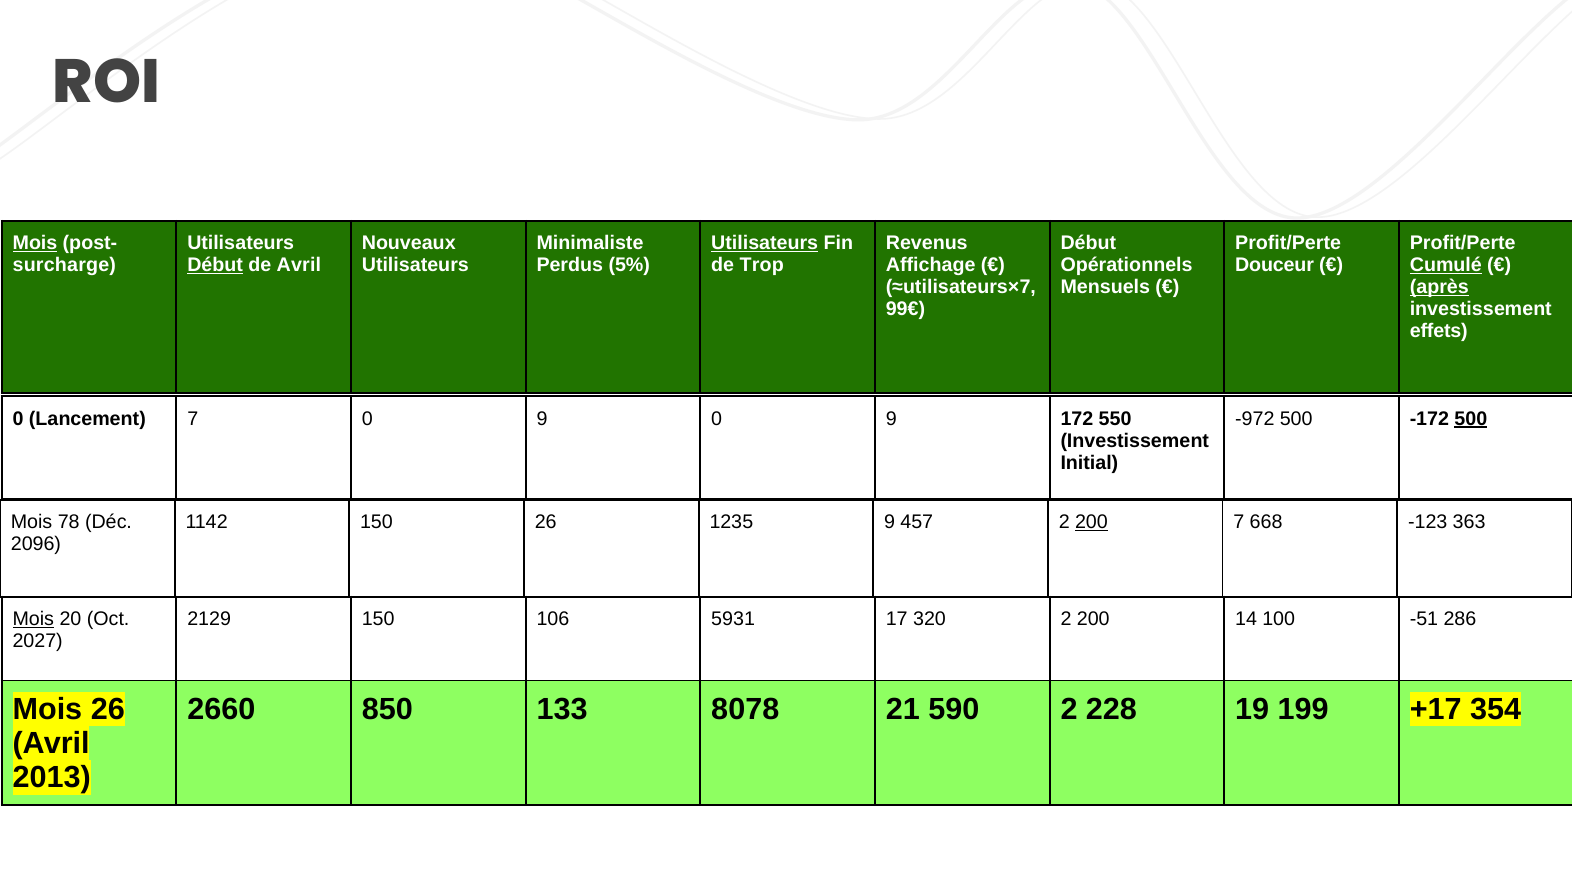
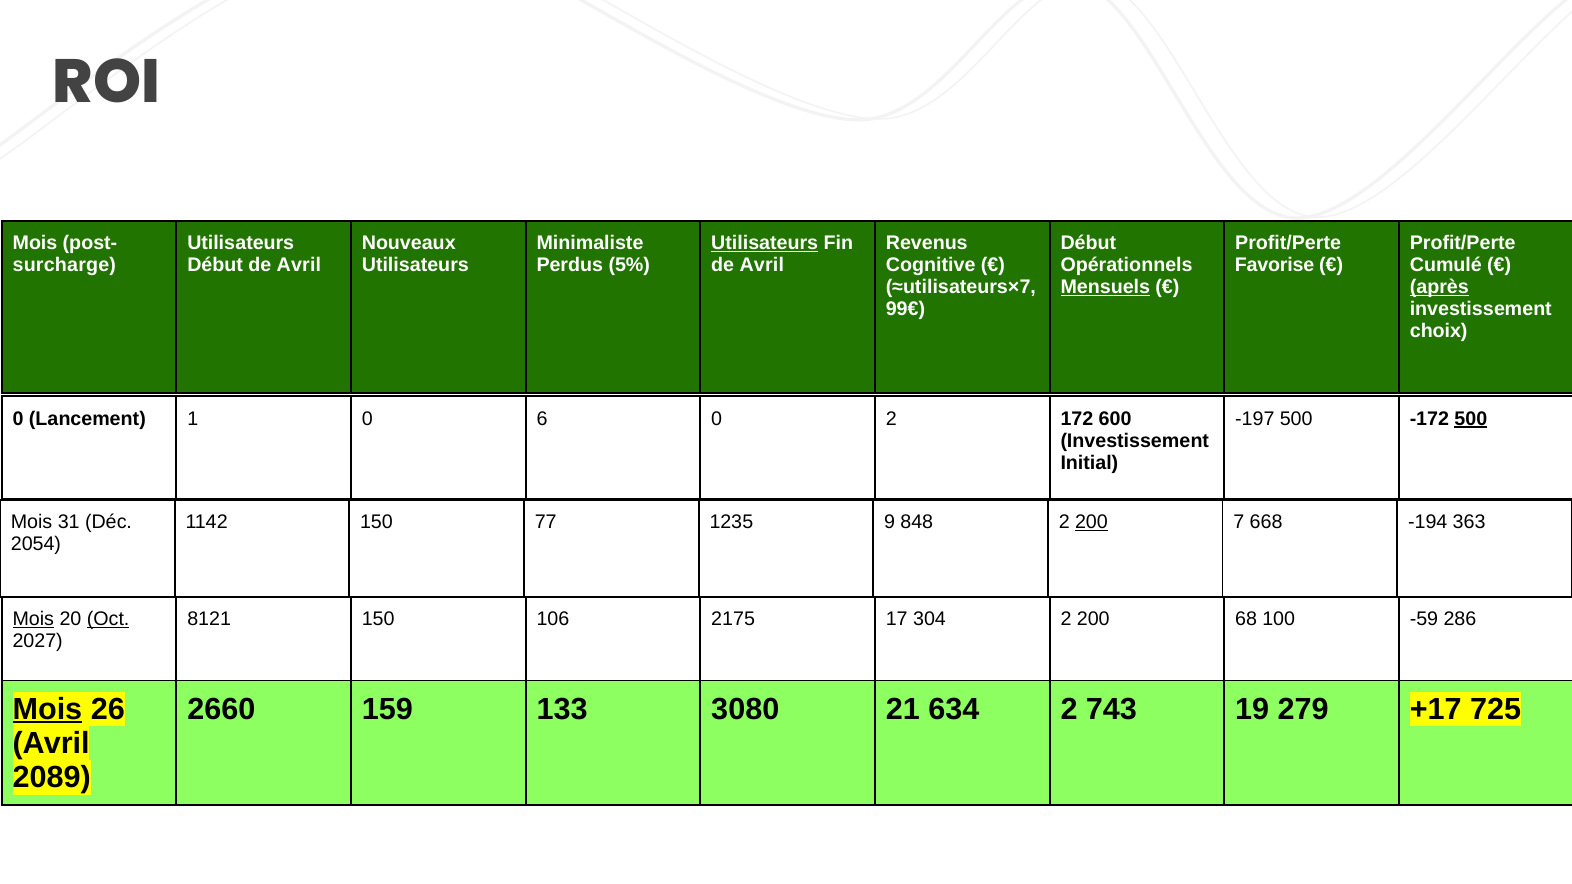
Mois underline: present -> none (35, 243)
Début underline: present -> none (215, 265)
Trop: Trop -> Avril (762, 265)
Affichage: Affichage -> Cognitive (931, 265)
Douceur: Douceur -> Favorise (1275, 265)
Cumulé underline: present -> none (1446, 265)
Mensuels underline: none -> present (1105, 287)
effets: effets -> choix (1439, 331)
Lancement 7: 7 -> 1 (193, 419)
9: 9 -> 6 (542, 419)
9: 9 -> 2 (891, 419)
550: 550 -> 600 (1115, 419)
-972: -972 -> -197 (1255, 419)
78: 78 -> 31 (69, 522)
150 26: 26 -> 77 (546, 522)
457: 457 -> 848 (917, 522)
-123: -123 -> -194 (1428, 522)
2096: 2096 -> 2054 (36, 544)
Oct underline: none -> present (108, 619)
2129: 2129 -> 8121 (209, 619)
5931: 5931 -> 2175 (733, 619)
320: 320 -> 304 (929, 619)
14: 14 -> 68 (1246, 619)
-51: -51 -> -59 (1424, 619)
Mois underline: none -> present (47, 709)
850: 850 -> 159 (387, 709)
8078: 8078 -> 3080 (745, 709)
590: 590 -> 634 (954, 709)
228: 228 -> 743 (1111, 709)
199: 199 -> 279 (1303, 709)
354: 354 -> 725 (1496, 709)
2013: 2013 -> 2089 (52, 778)
